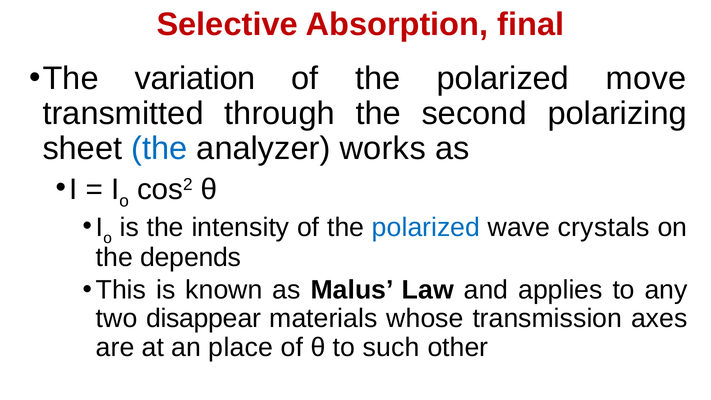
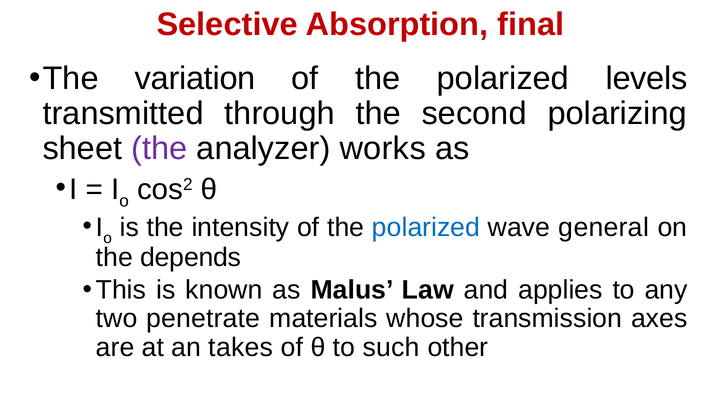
move: move -> levels (647, 78)
the colour: blue -> purple (159, 149)
crystals: crystals -> general (604, 228)
disappear: disappear -> penetrate (203, 318)
place: place -> takes (241, 347)
